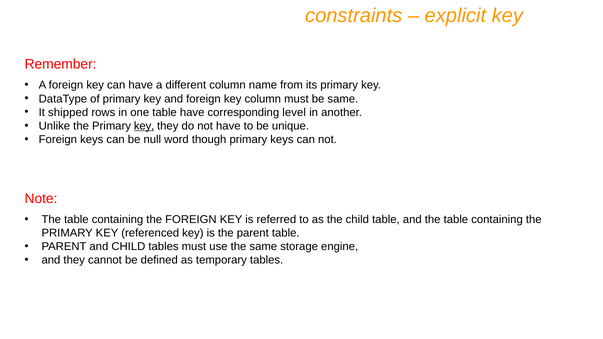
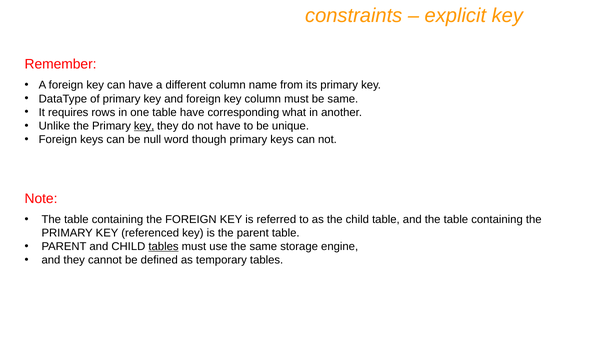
shipped: shipped -> requires (68, 112)
level: level -> what (294, 112)
tables underline: none -> present (164, 247)
